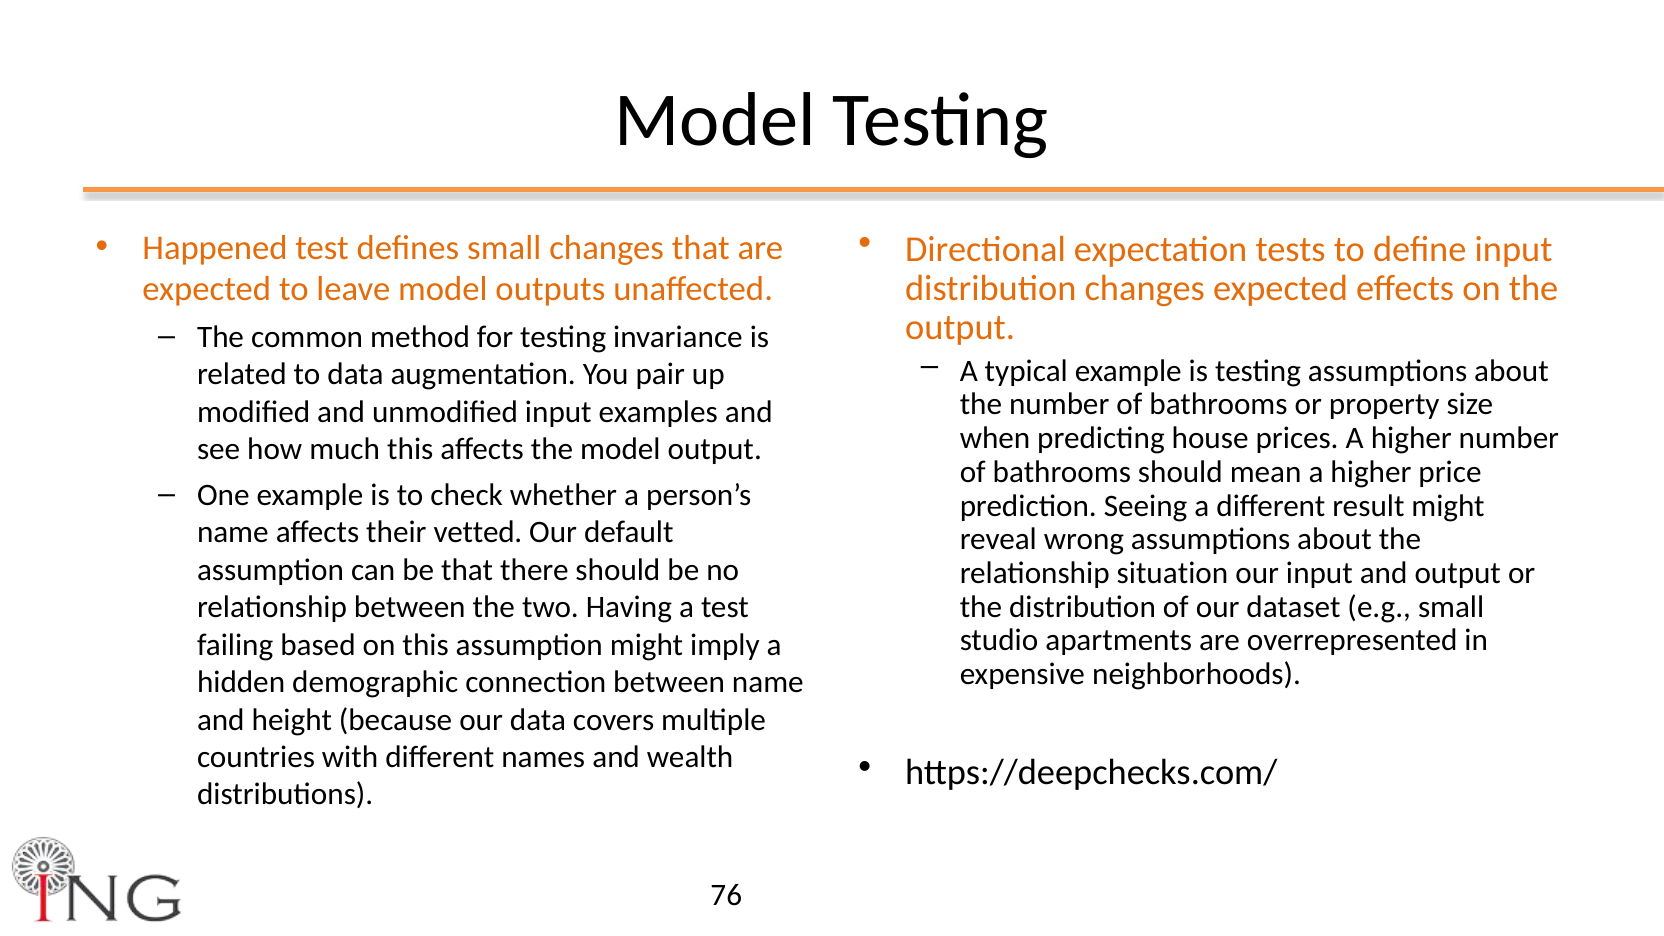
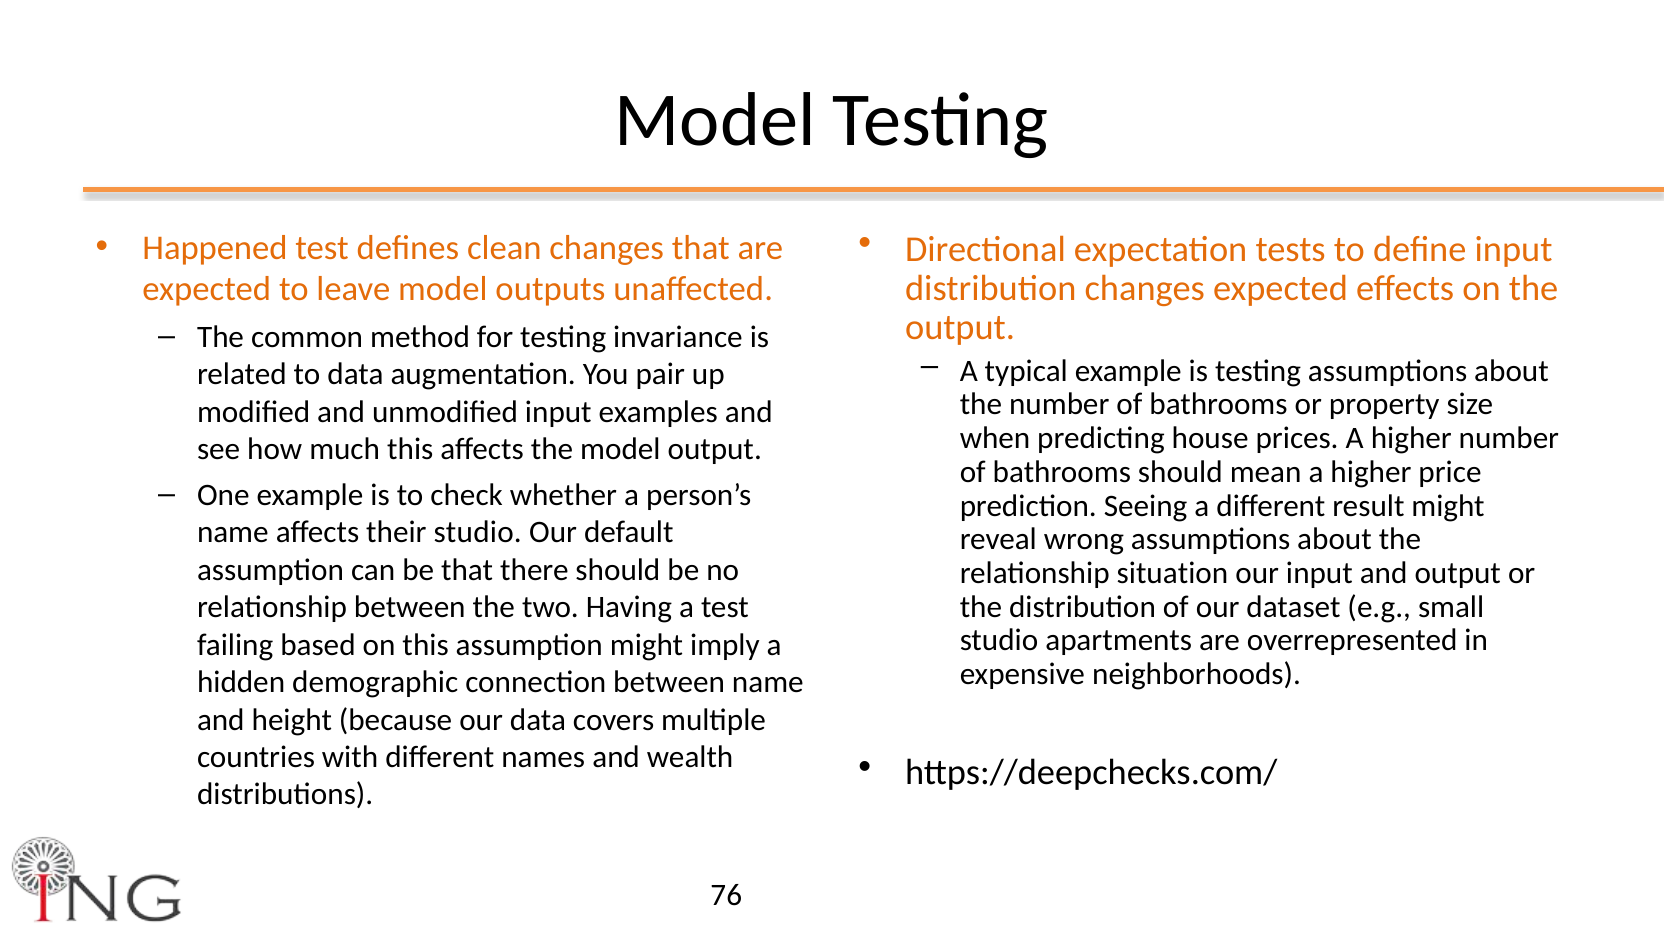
defines small: small -> clean (504, 248)
their vetted: vetted -> studio (478, 533)
